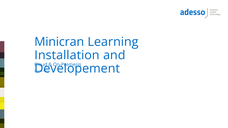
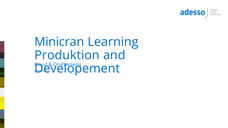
Installation: Installation -> Produktion (67, 55)
